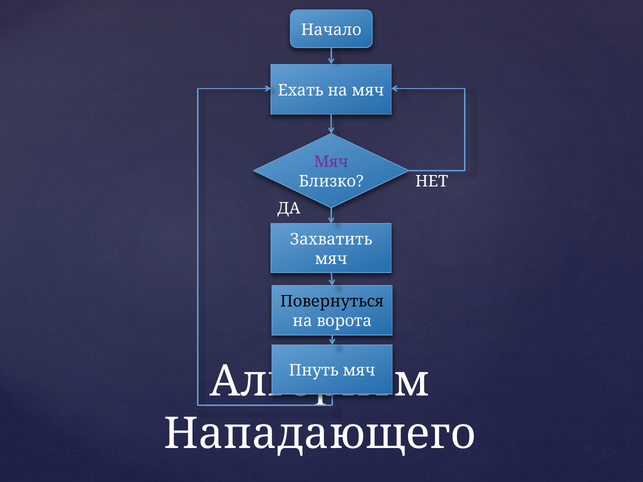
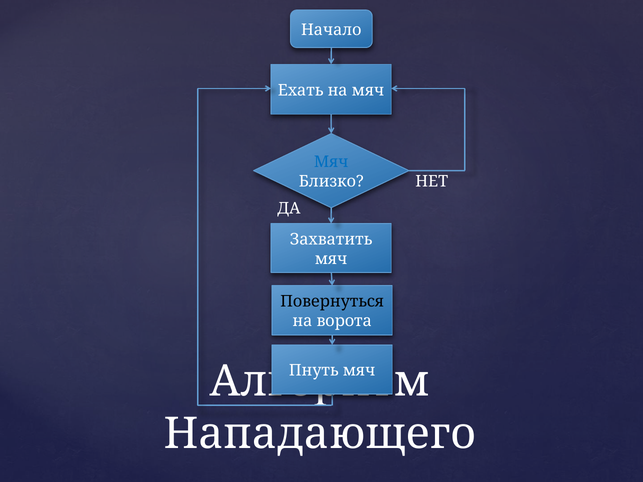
Мяч colour: purple -> blue (331, 162)
